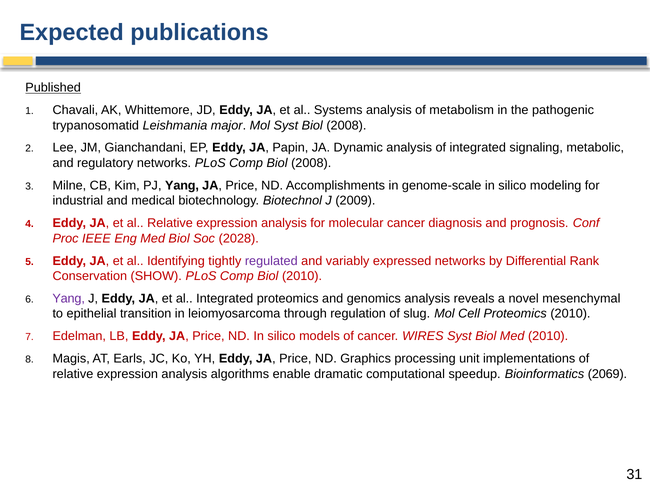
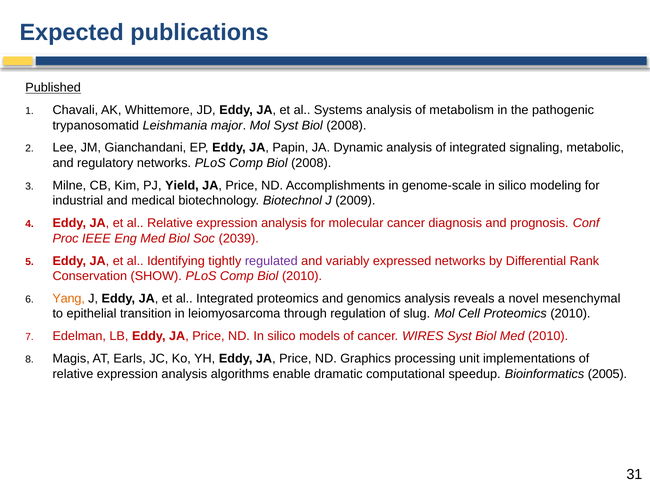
PJ Yang: Yang -> Yield (182, 185)
2028: 2028 -> 2039 (239, 238)
Yang colour: purple -> orange (69, 298)
2069: 2069 -> 2005 (607, 374)
